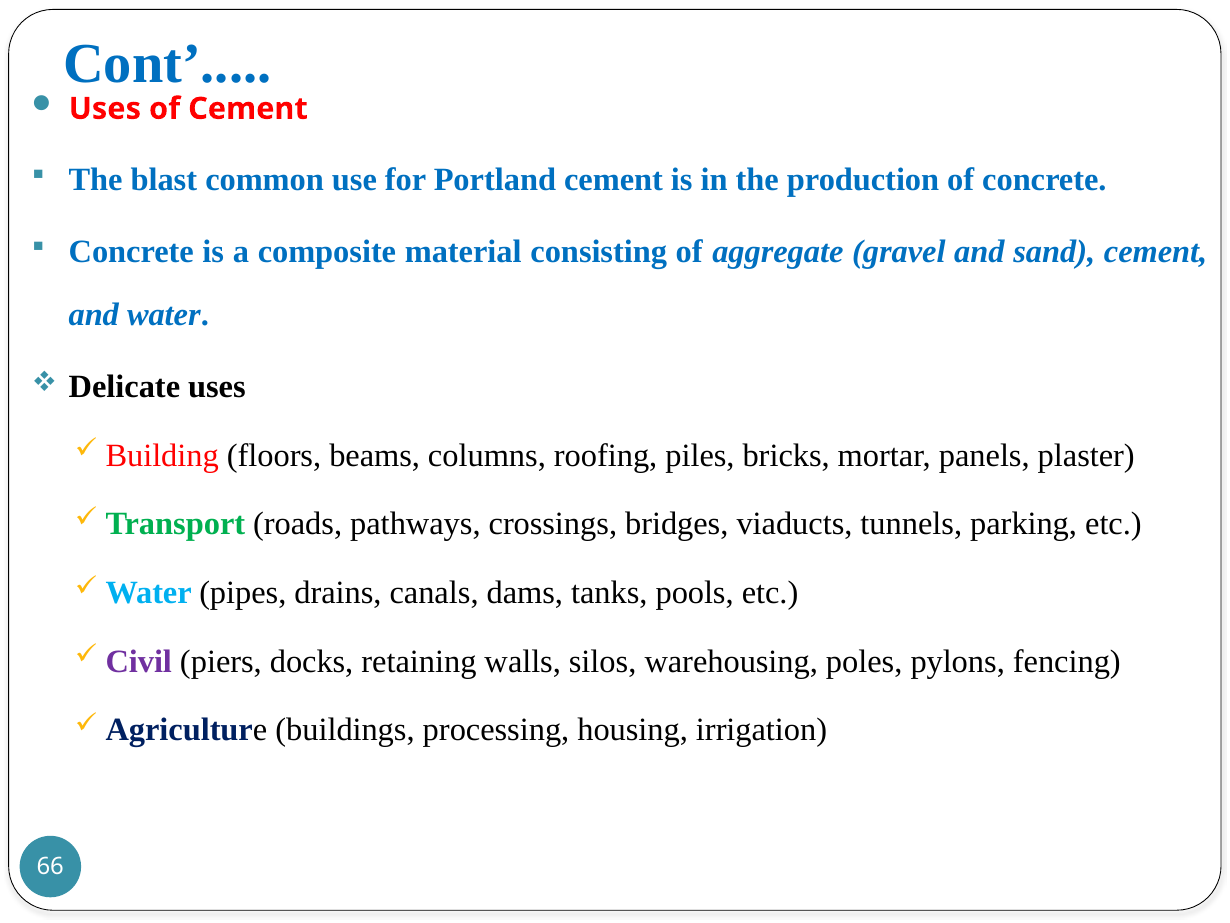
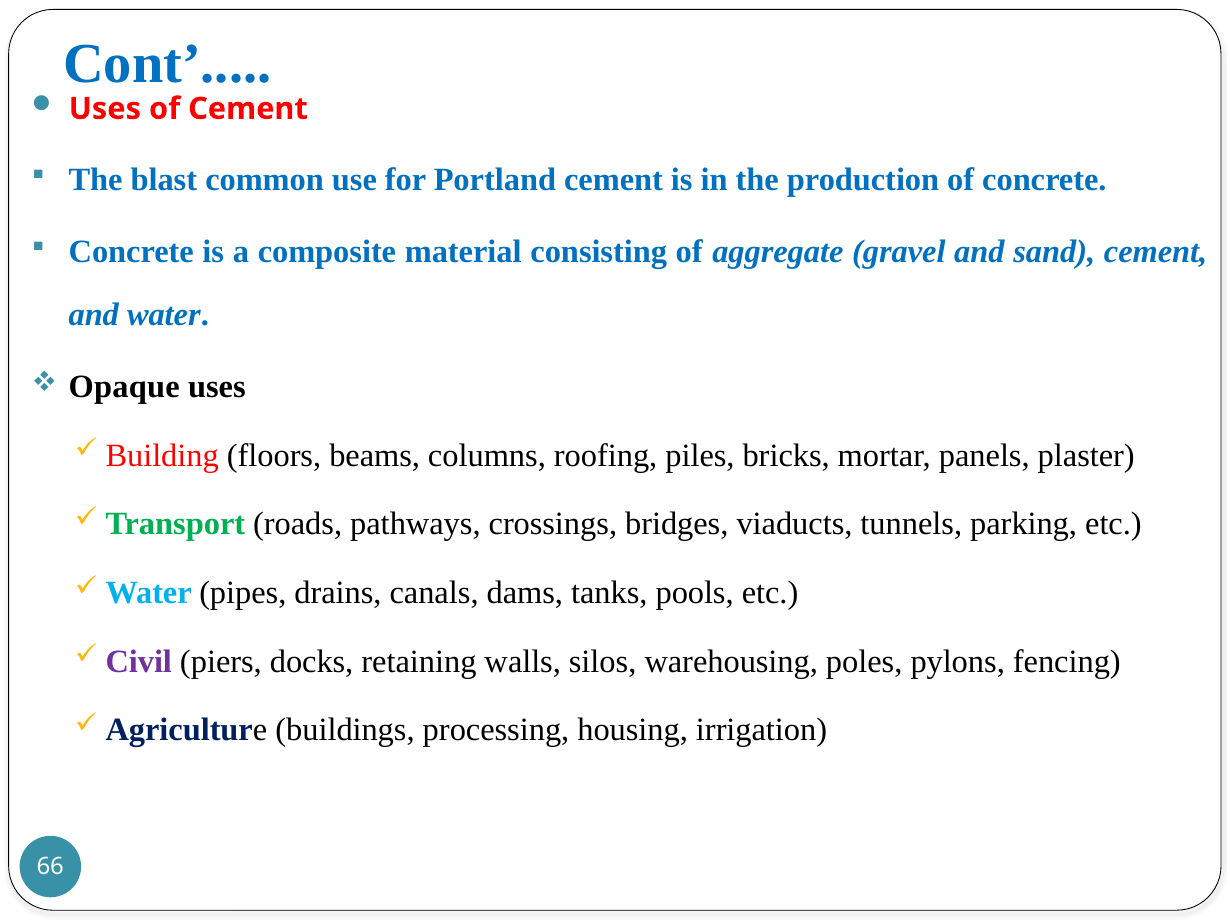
Delicate: Delicate -> Opaque (124, 387)
